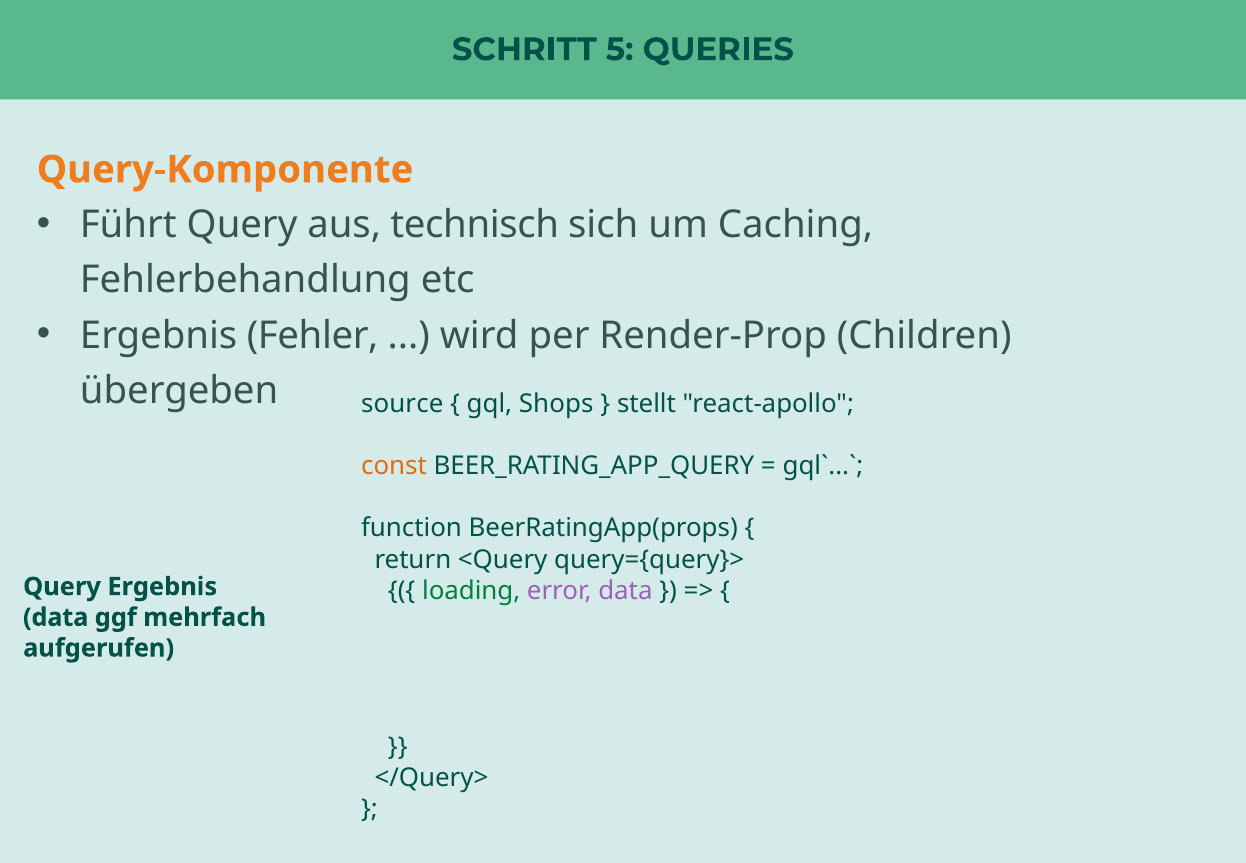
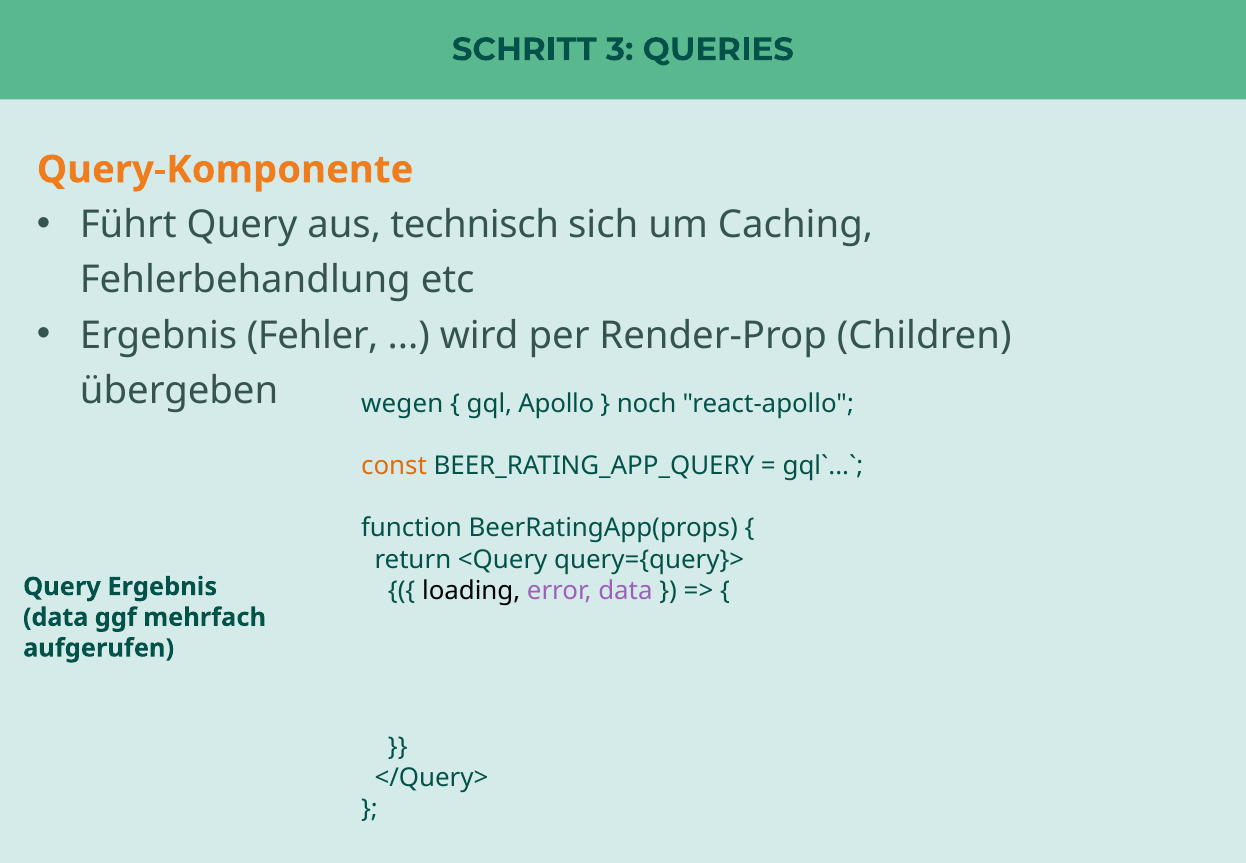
5: 5 -> 3 (620, 49)
source: source -> wegen (402, 403)
Shops: Shops -> Apollo (556, 403)
stellt: stellt -> noch (647, 403)
loading colour: green -> black (471, 590)
